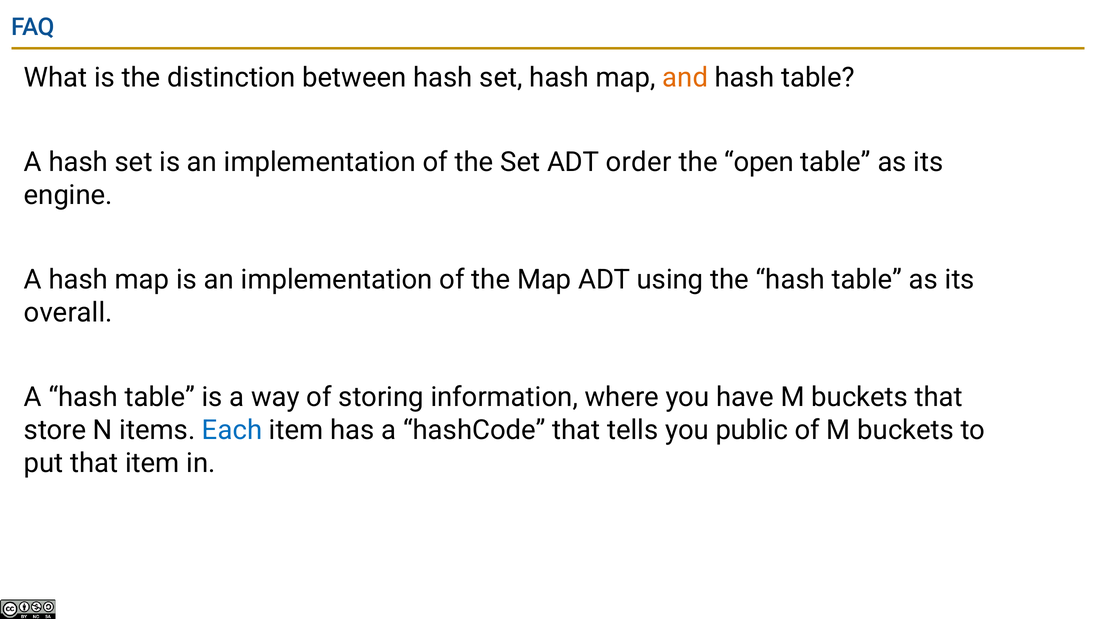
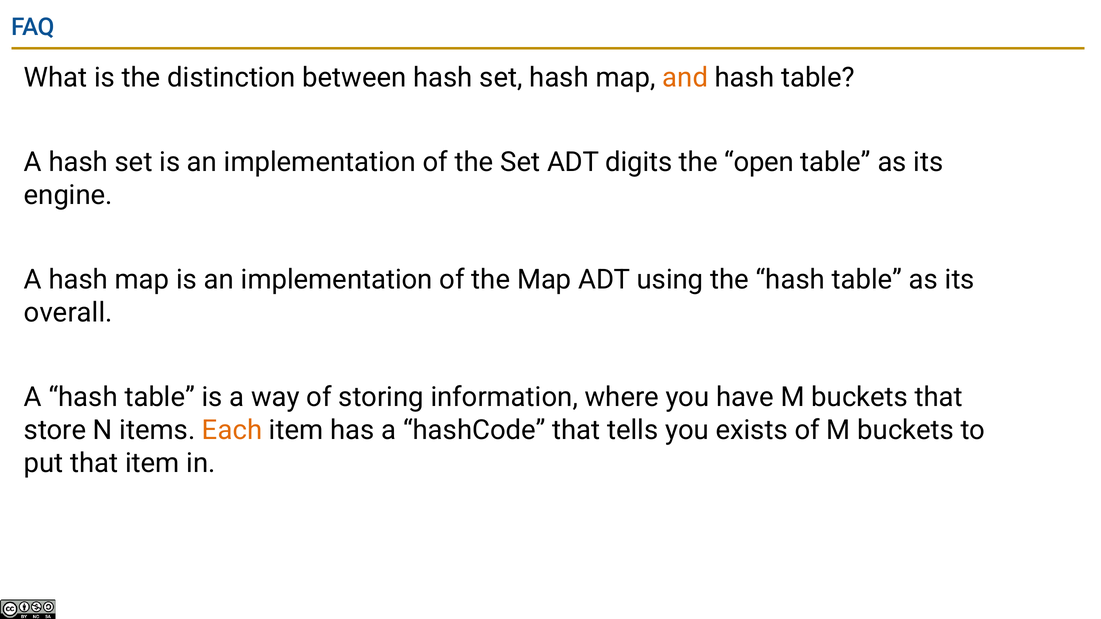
order: order -> digits (639, 162)
Each colour: blue -> orange (232, 430)
public: public -> exists (752, 430)
